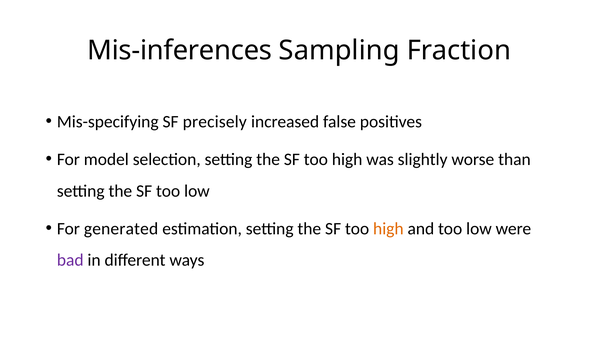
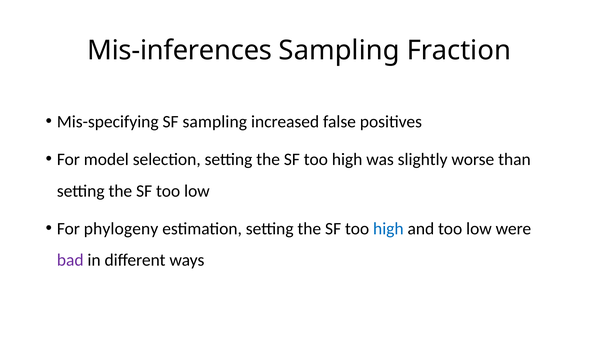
SF precisely: precisely -> sampling (215, 122)
generated: generated -> phylogeny (121, 229)
high colour: orange -> blue (388, 229)
